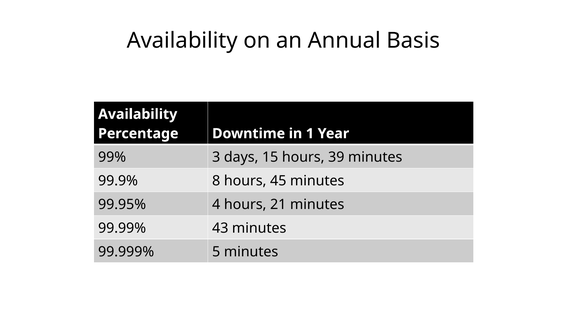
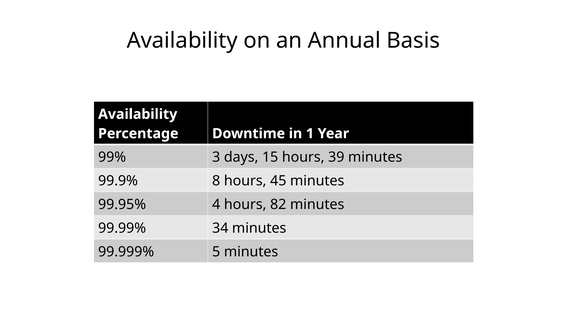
21: 21 -> 82 (278, 204)
43: 43 -> 34 (220, 228)
